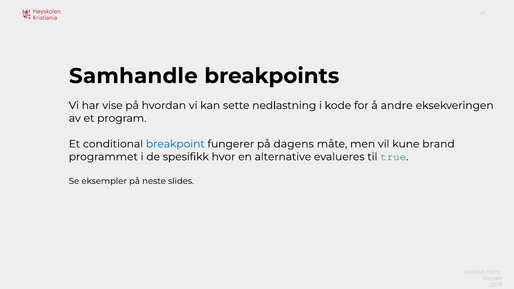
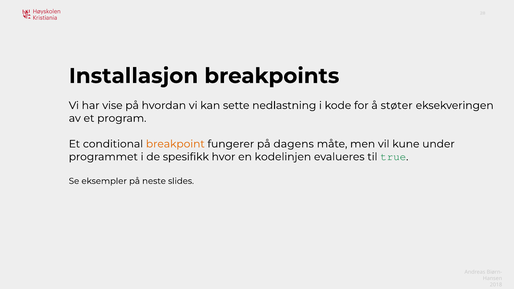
Samhandle: Samhandle -> Installasjon (133, 76)
andre: andre -> støter (397, 105)
breakpoint colour: blue -> orange (175, 144)
brand: brand -> under (438, 144)
alternative: alternative -> kodelinjen (283, 157)
